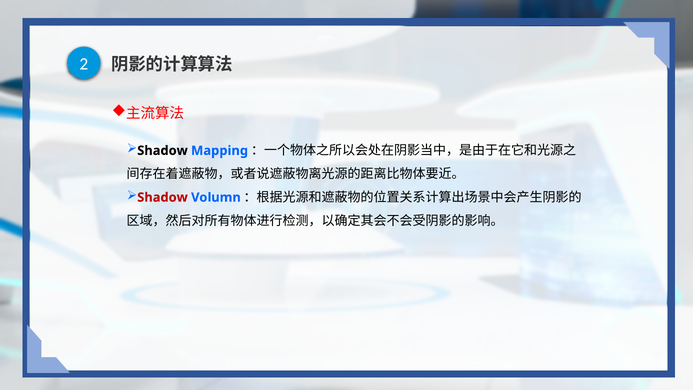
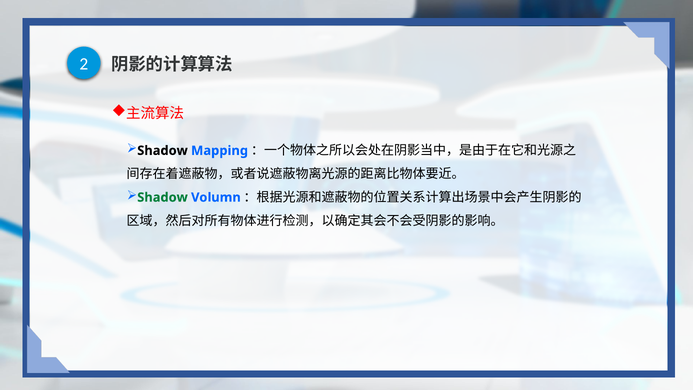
Shadow colour: red -> green (162, 197)
